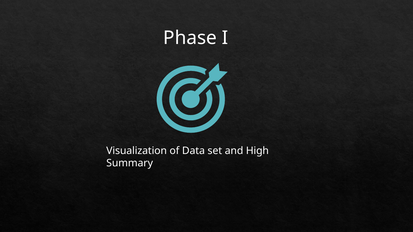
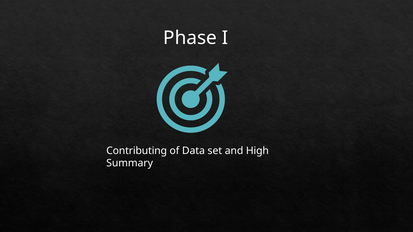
Visualization: Visualization -> Contributing (137, 151)
